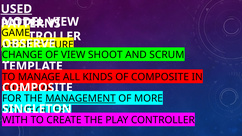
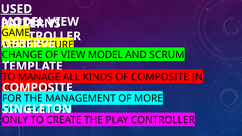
VIEW SHOOT: SHOOT -> MODEL (105, 55)
MANAGEMENT underline: present -> none (81, 99)
WITH: WITH -> ONLY (15, 120)
